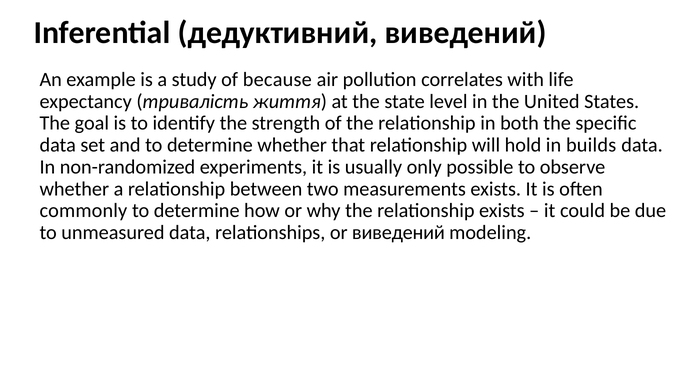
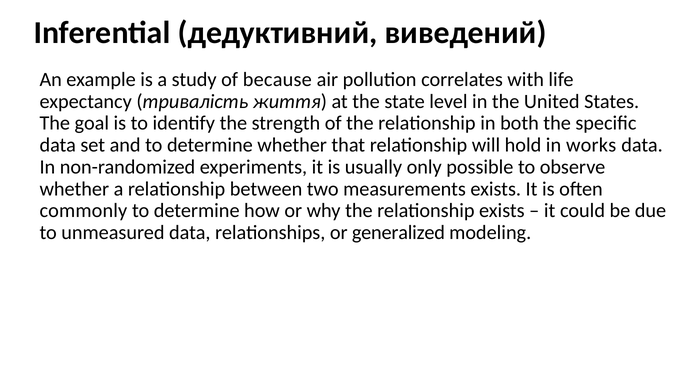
builds: builds -> works (591, 145)
or виведений: виведений -> generalized (398, 232)
